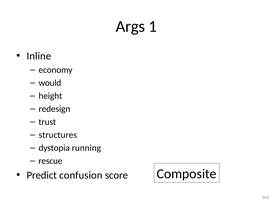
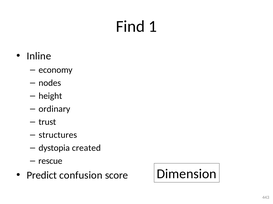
Args: Args -> Find (130, 26)
would: would -> nodes (50, 83)
redesign: redesign -> ordinary (54, 109)
running: running -> created (86, 148)
Composite: Composite -> Dimension (187, 174)
